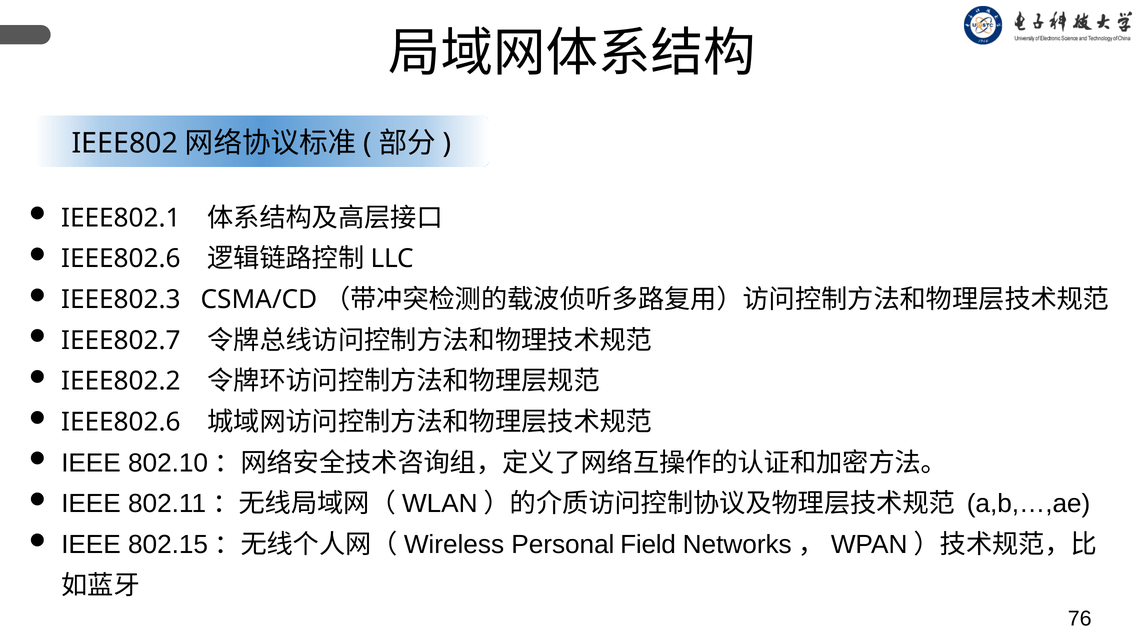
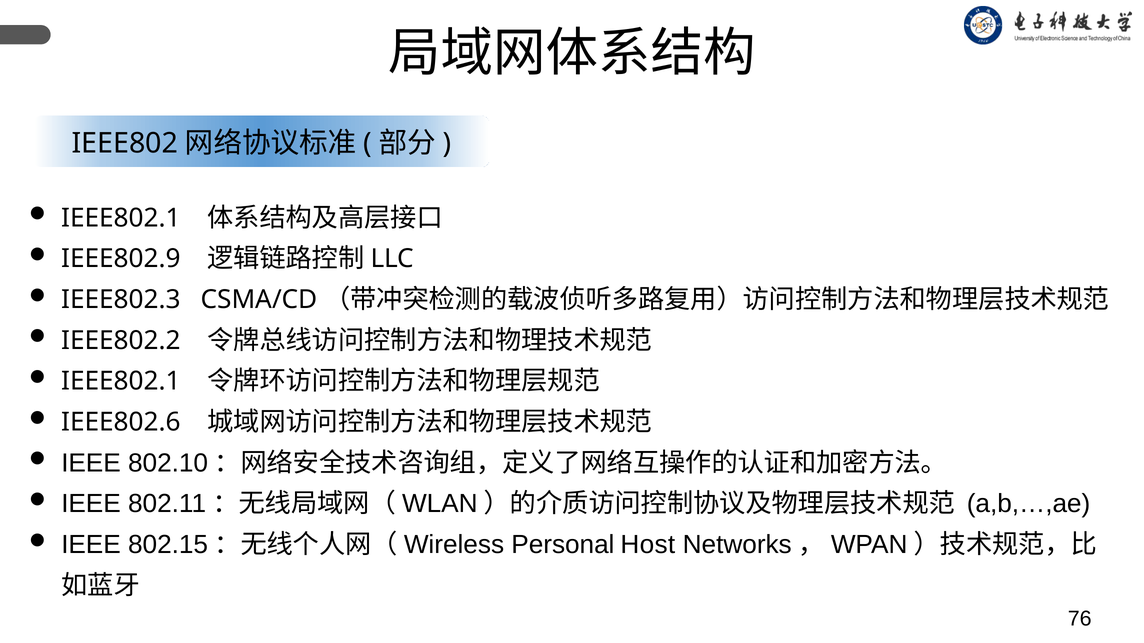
IEEE802.6: IEEE802.6 -> IEEE802.9 (121, 259)
IEEE802.7: IEEE802.7 -> IEEE802.2 (121, 341)
IEEE802.2: IEEE802.2 -> IEEE802.1 (121, 382)
Field: Field -> Host (648, 545)
